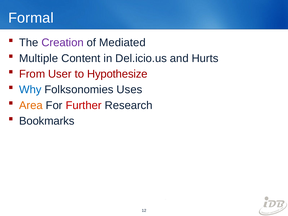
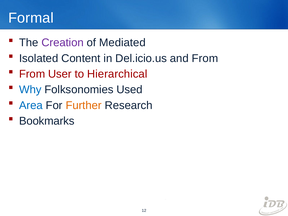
Multiple: Multiple -> Isolated (39, 58)
and Hurts: Hurts -> From (205, 58)
Hypothesize: Hypothesize -> Hierarchical (117, 74)
Uses: Uses -> Used (130, 90)
Area colour: orange -> blue (31, 105)
Further colour: red -> orange (84, 105)
